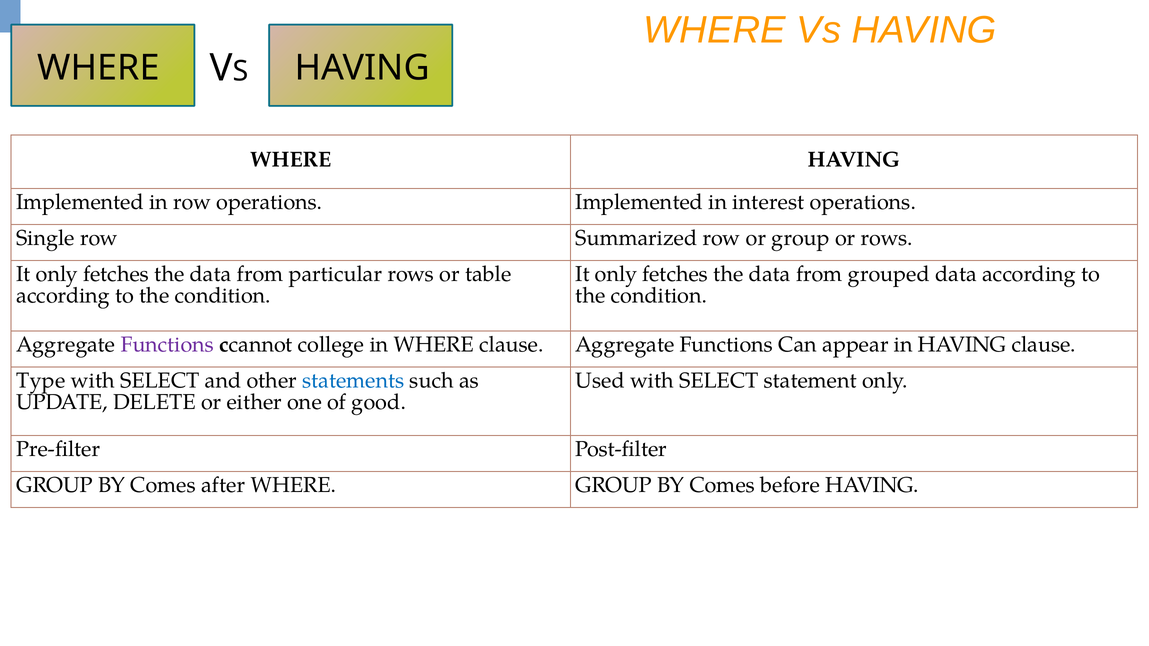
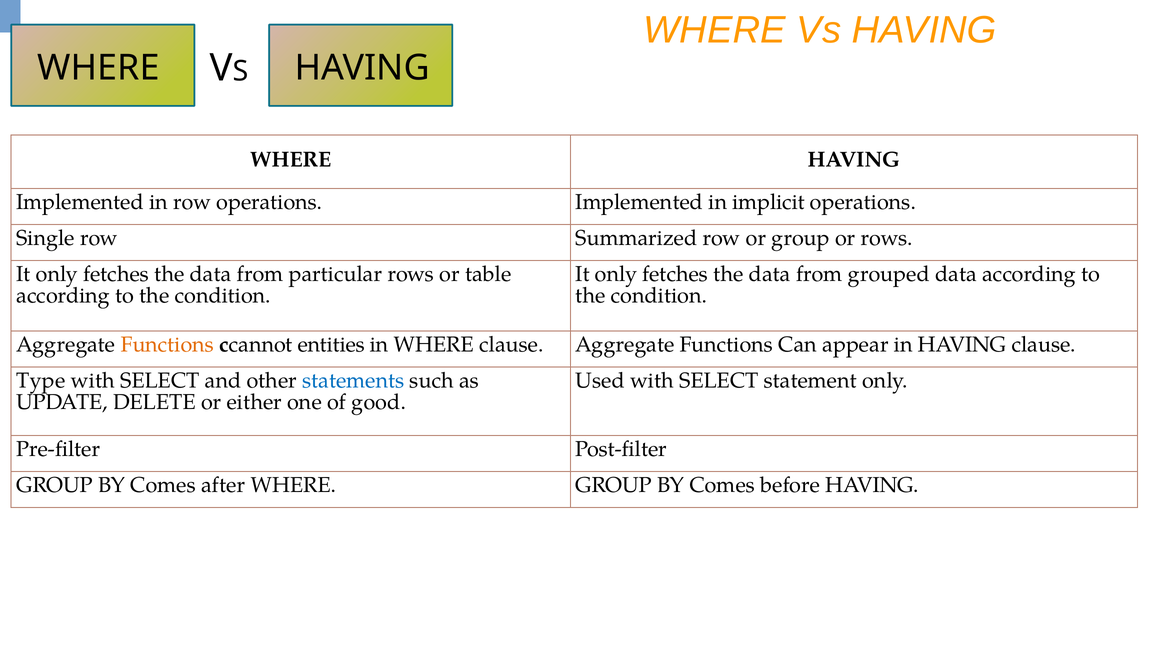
interest: interest -> implicit (769, 202)
Functions colour: purple -> orange (167, 345)
college: college -> entities (331, 345)
